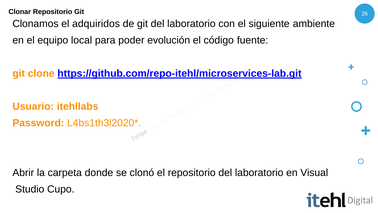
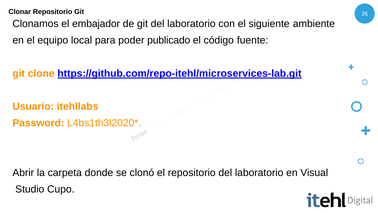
adquiridos: adquiridos -> embajador (96, 24)
evolución: evolución -> publicado (169, 40)
